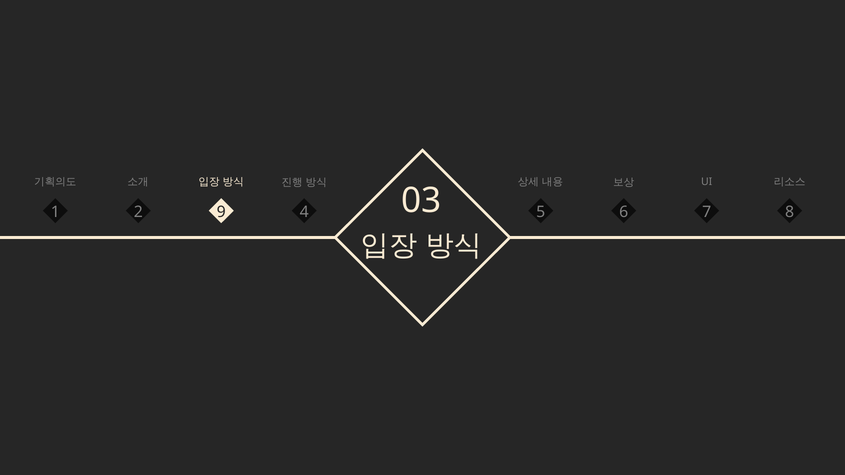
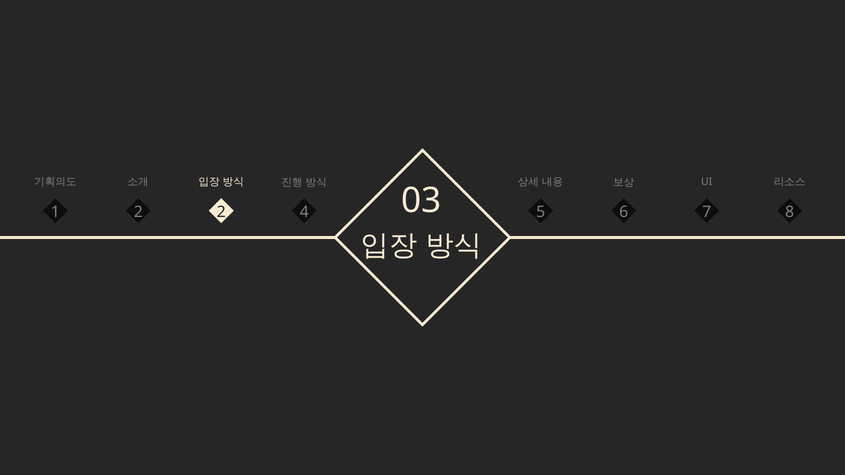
2 9: 9 -> 2 (221, 212)
